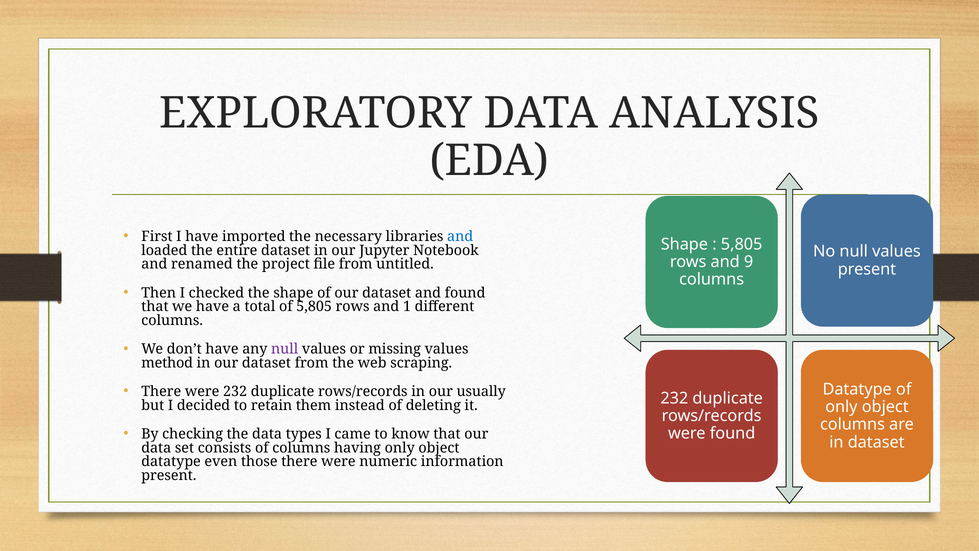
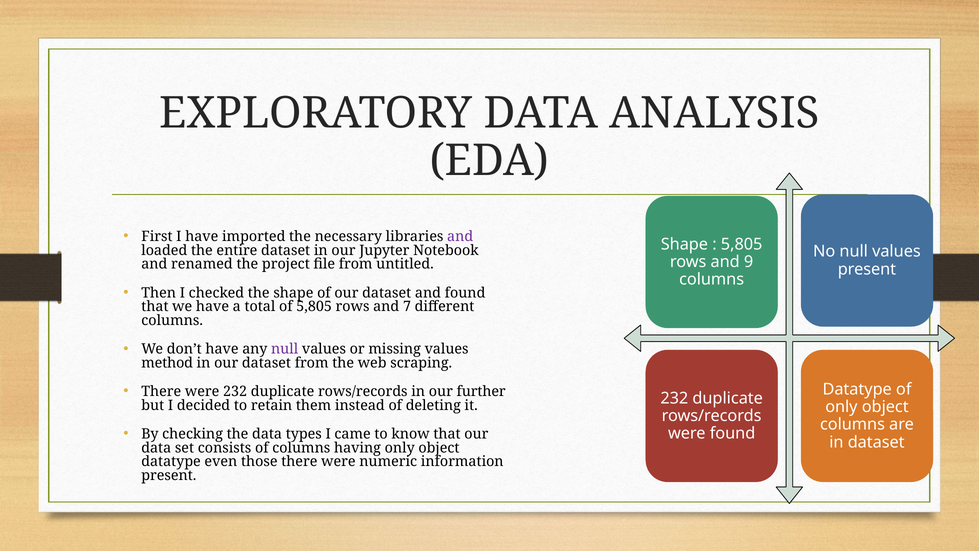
and colour: blue -> purple (460, 236)
1: 1 -> 7 (407, 307)
usually: usually -> further (481, 391)
